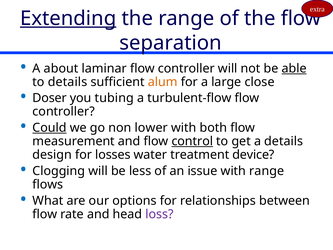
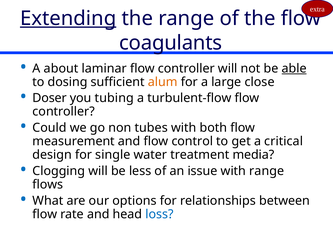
separation: separation -> coagulants (171, 43)
to details: details -> dosing (68, 82)
Could underline: present -> none (50, 128)
lower: lower -> tubes (151, 128)
control underline: present -> none (192, 141)
a details: details -> critical (284, 141)
losses: losses -> single (113, 155)
device: device -> media (253, 155)
loss colour: purple -> blue (159, 214)
